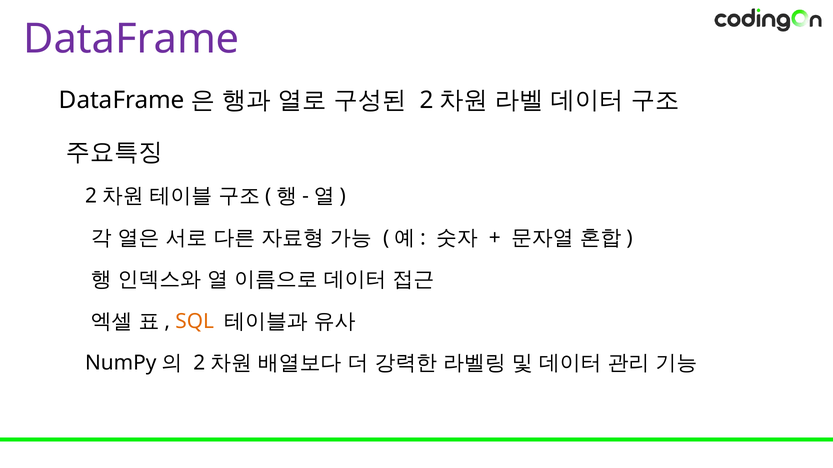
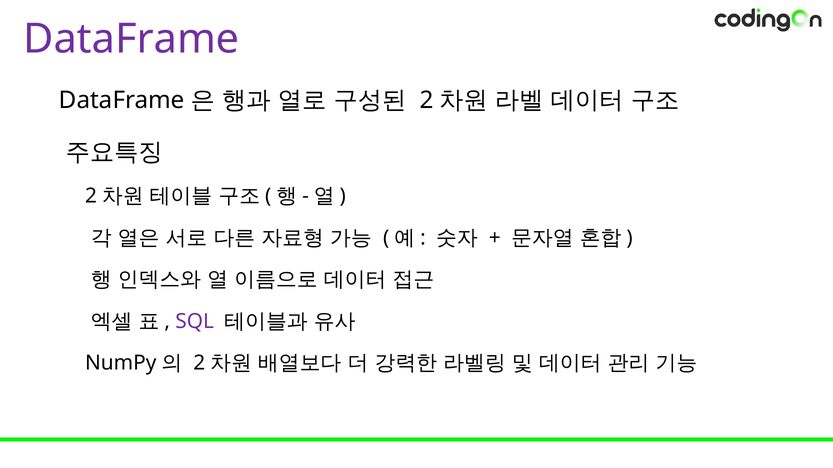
SQL colour: orange -> purple (195, 322)
